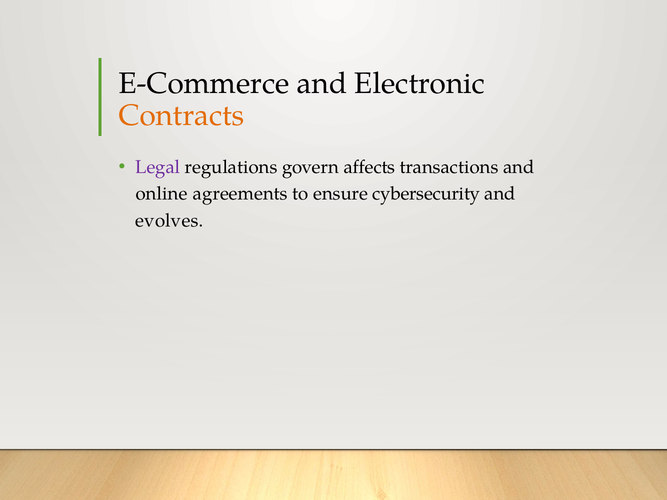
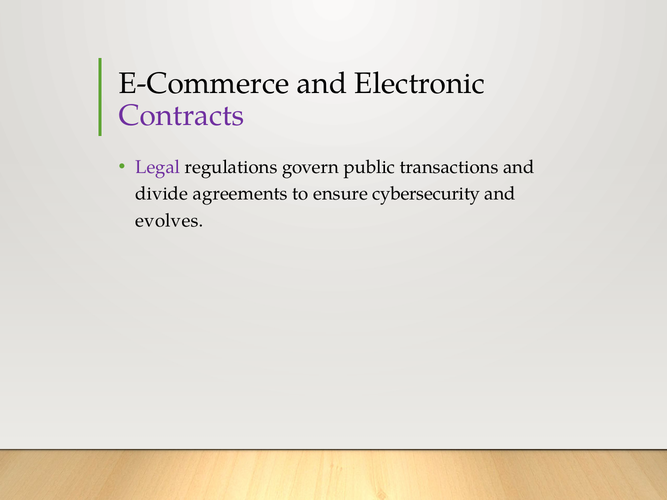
Contracts colour: orange -> purple (181, 116)
affects: affects -> public (369, 167)
online: online -> divide (162, 194)
